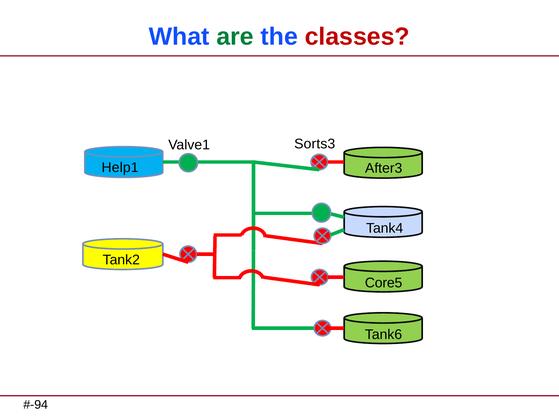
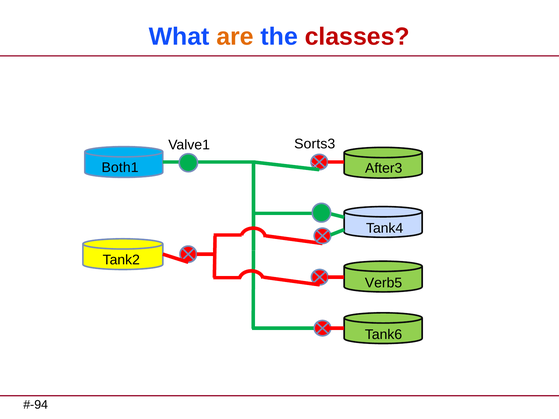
are colour: green -> orange (235, 37)
Help1: Help1 -> Both1 (120, 168)
Core5: Core5 -> Verb5 (384, 283)
